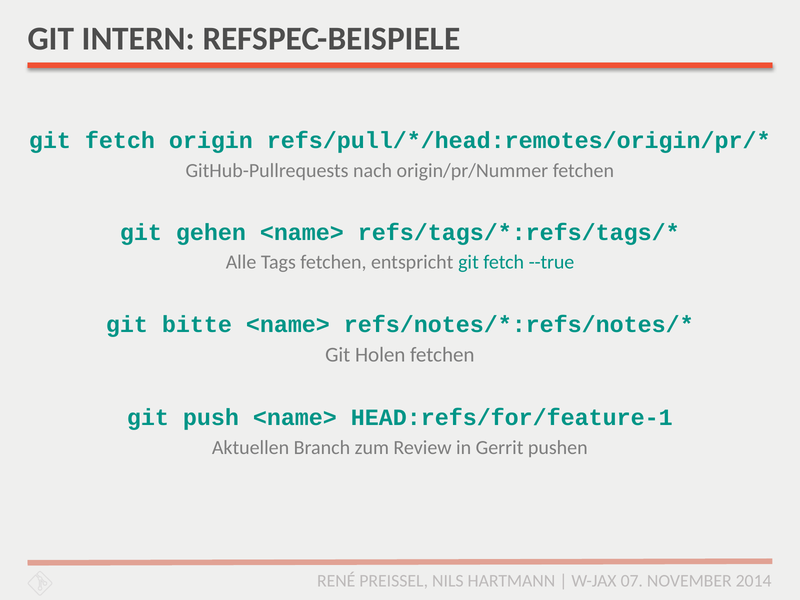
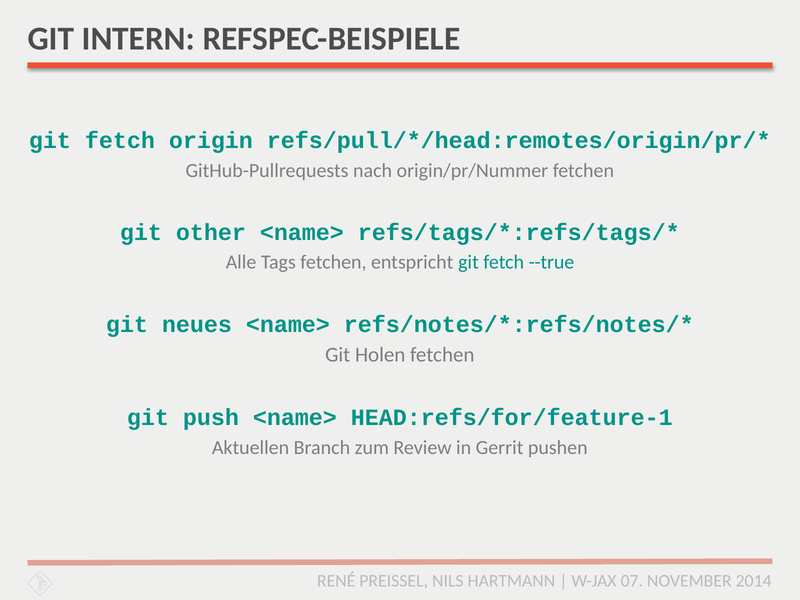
gehen: gehen -> other (211, 233)
bitte: bitte -> neues (197, 324)
